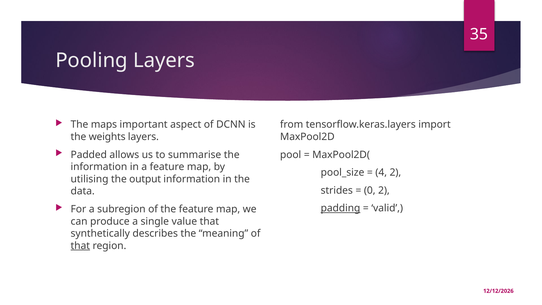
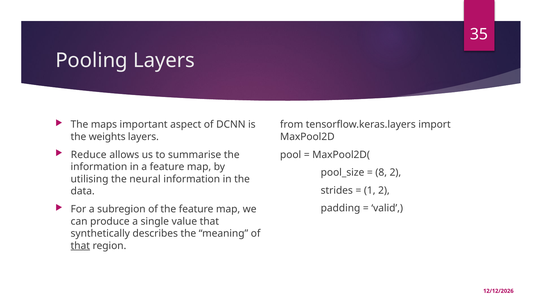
Padded: Padded -> Reduce (89, 155)
4: 4 -> 8 (381, 172)
output: output -> neural (145, 179)
0: 0 -> 1 (370, 190)
padding underline: present -> none (341, 208)
